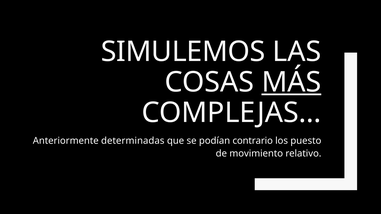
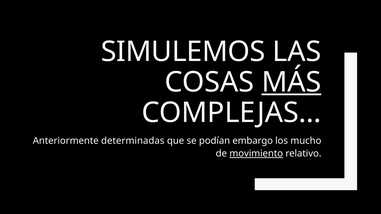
contrario: contrario -> embargo (253, 141)
puesto: puesto -> mucho (306, 141)
movimiento underline: none -> present (256, 154)
